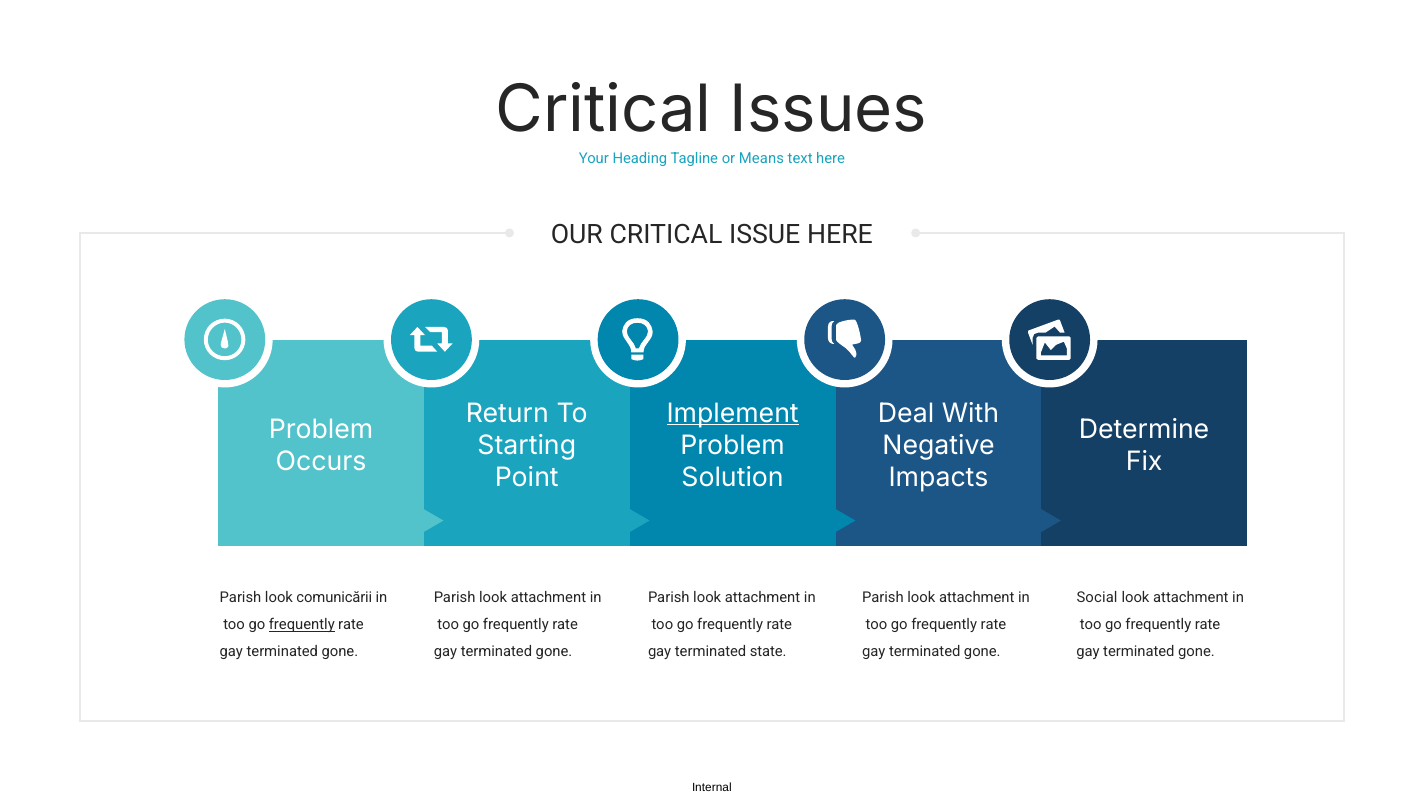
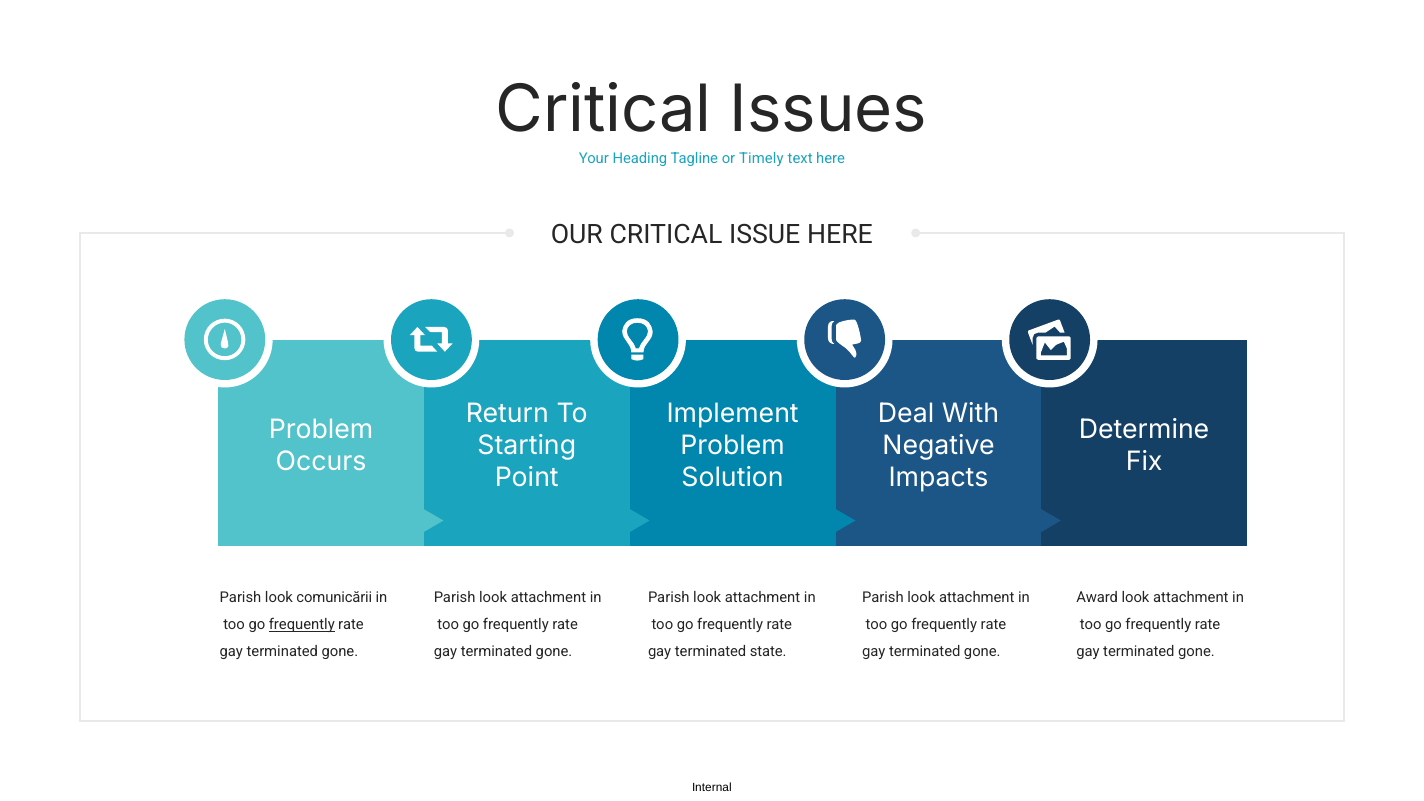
Means: Means -> Timely (761, 158)
Implement underline: present -> none (733, 413)
Social: Social -> Award (1097, 598)
